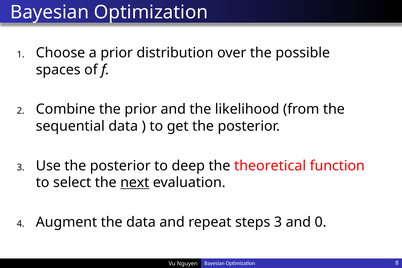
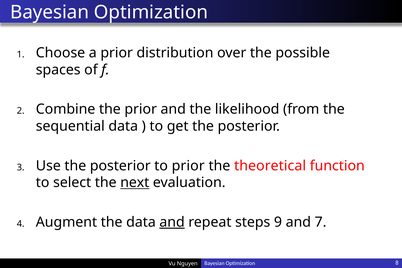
to deep: deep -> prior (188, 166)
and underline: none -> present (172, 222)
steps 3: 3 -> 9 (278, 222)
0: 0 -> 7 (321, 222)
